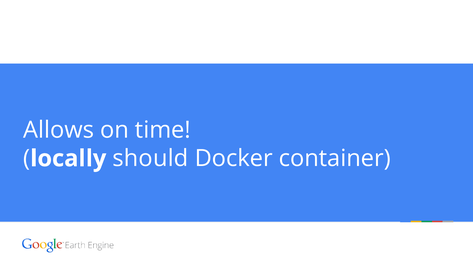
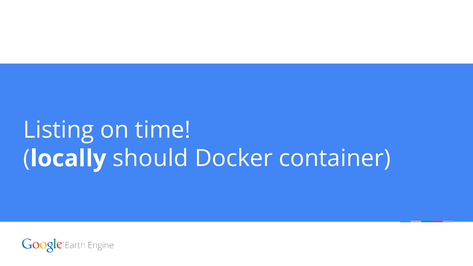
Allows: Allows -> Listing (59, 130)
